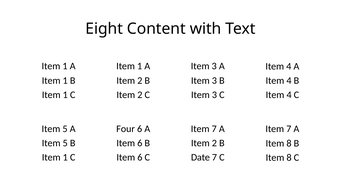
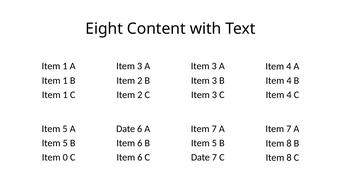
1: 1 -> 3 (140, 66)
Four: Four -> Date (126, 129)
2: 2 -> 5 (214, 143)
1: 1 -> 0 (65, 157)
